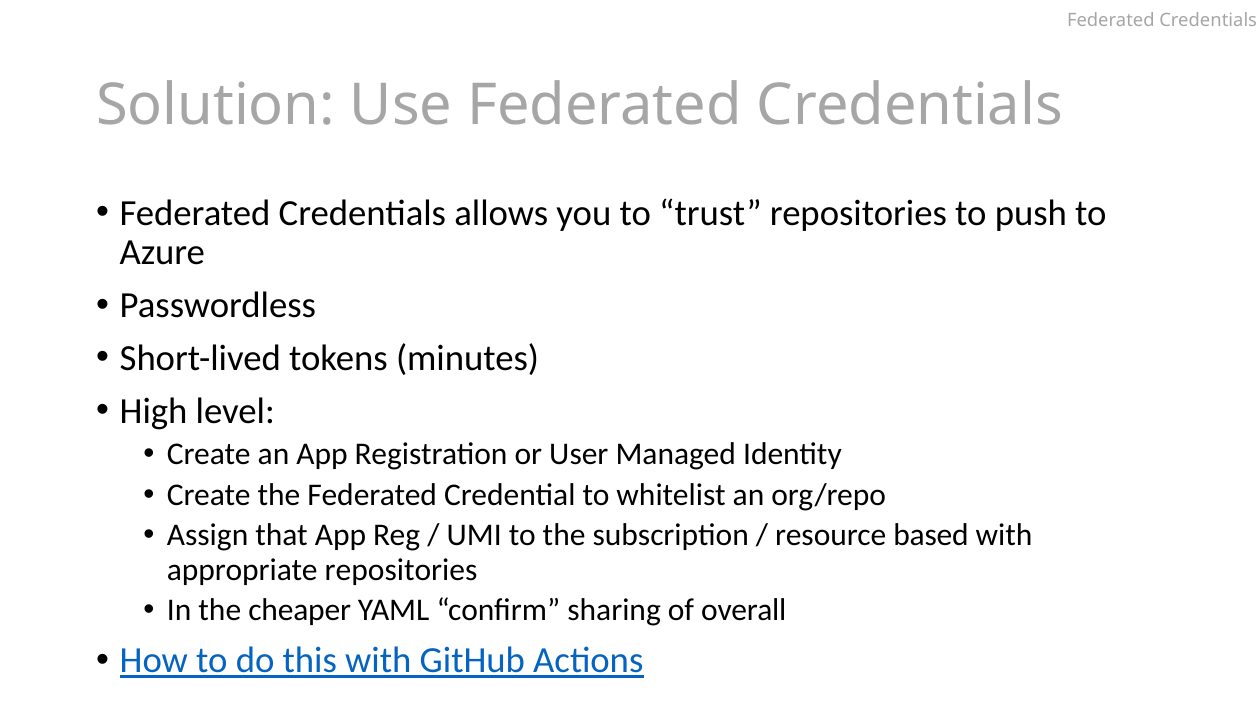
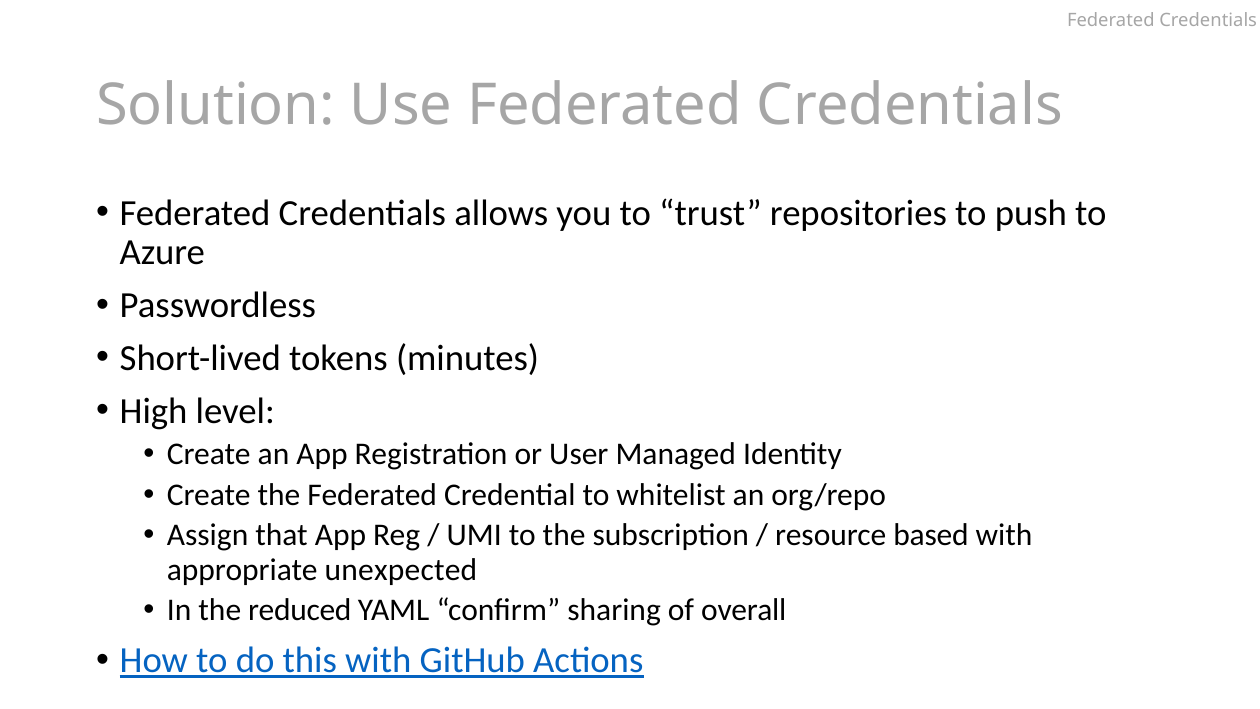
appropriate repositories: repositories -> unexpected (401, 569)
cheaper: cheaper -> reduced (300, 610)
